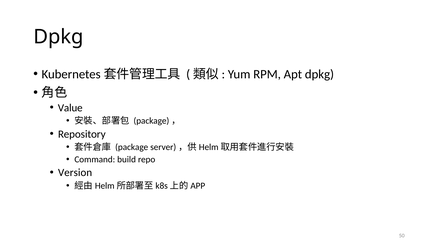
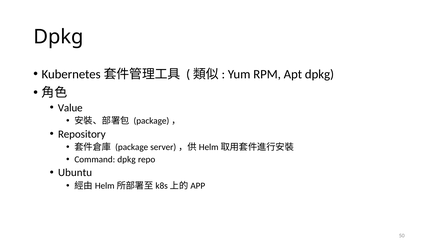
Command build: build -> dpkg (127, 159)
Version: Version -> Ubuntu (75, 172)
